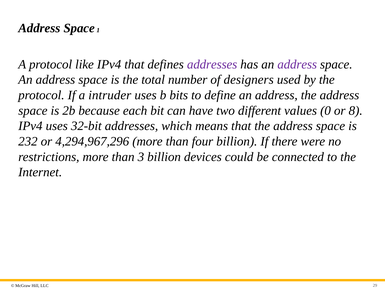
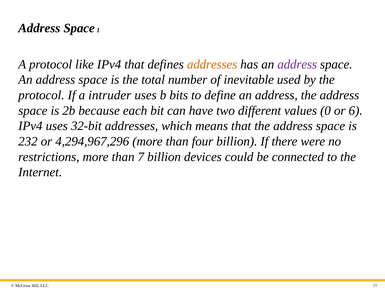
addresses colour: purple -> orange (212, 64)
designers: designers -> inevitable (249, 80)
8: 8 -> 6 (356, 110)
3: 3 -> 7 (141, 157)
